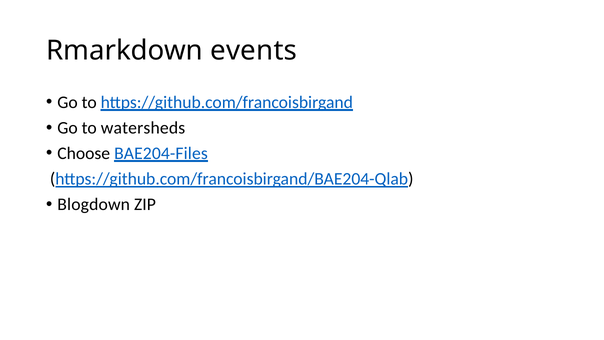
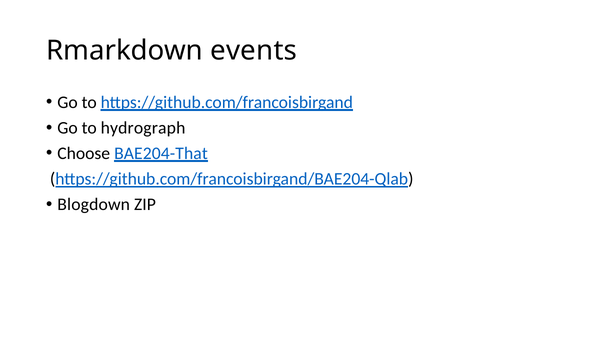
watersheds: watersheds -> hydrograph (143, 128)
BAE204-Files: BAE204-Files -> BAE204-That (161, 153)
